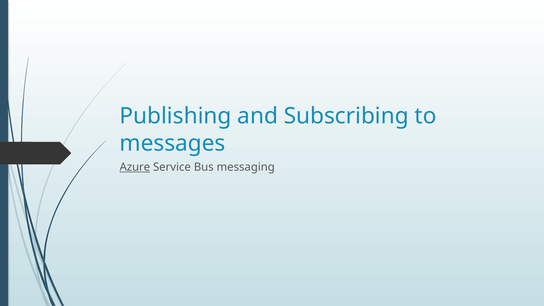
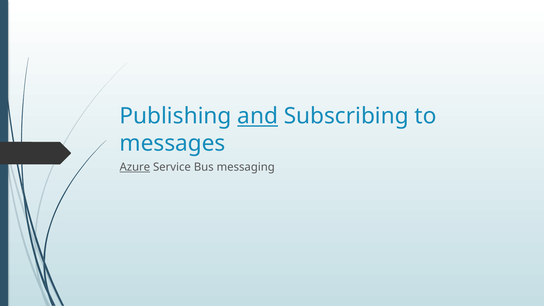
and underline: none -> present (258, 116)
